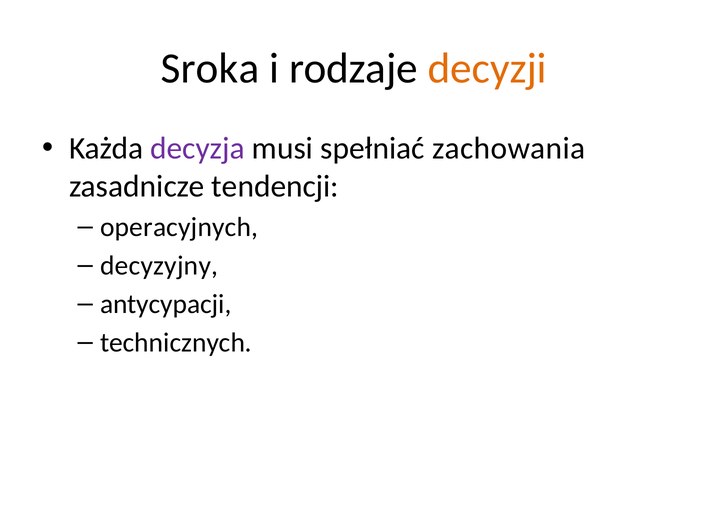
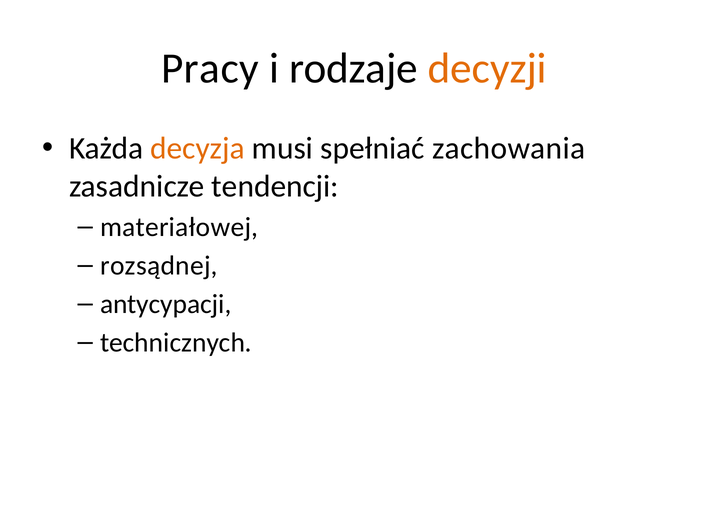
Sroka: Sroka -> Pracy (210, 69)
decyzja colour: purple -> orange (198, 149)
operacyjnych: operacyjnych -> materiałowej (179, 227)
decyzyjny: decyzyjny -> rozsądnej (159, 266)
